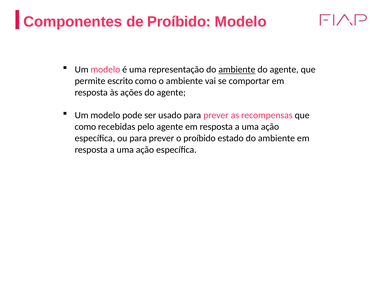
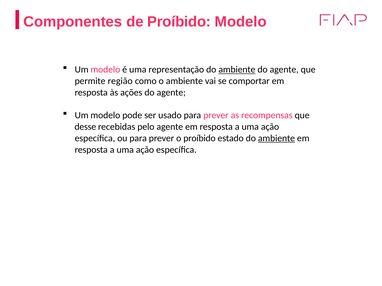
escrito: escrito -> região (120, 81)
como: como -> desse (85, 127)
ambiente underline: none -> present (276, 138)
